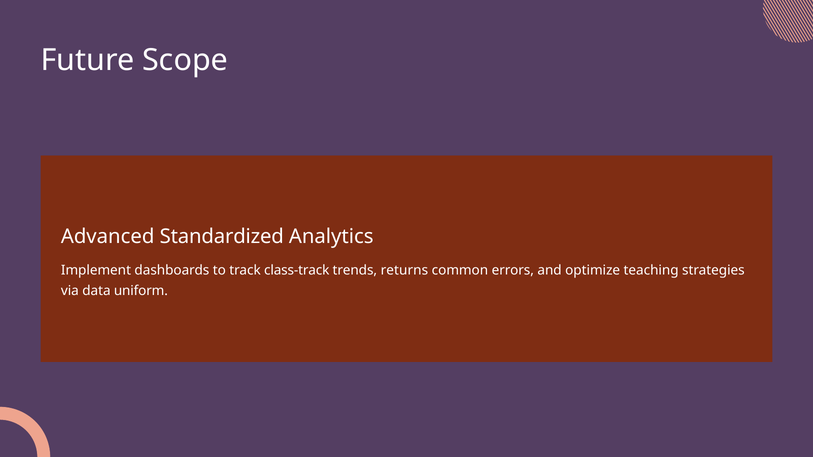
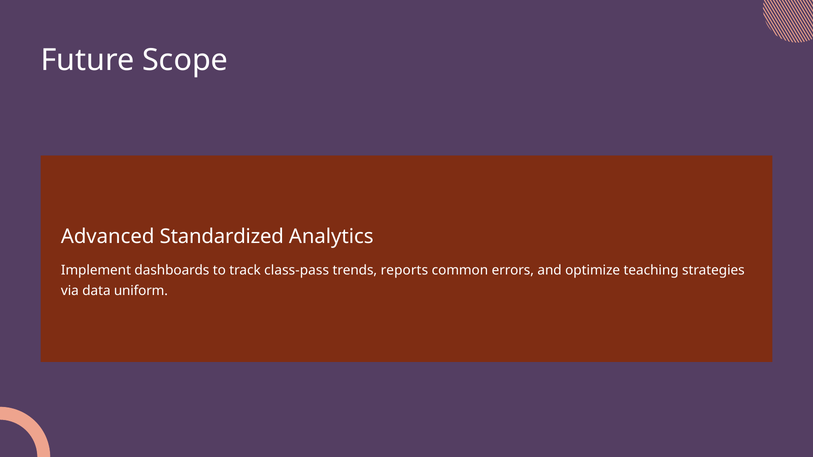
class-track: class-track -> class-pass (297, 271)
returns: returns -> reports (404, 271)
